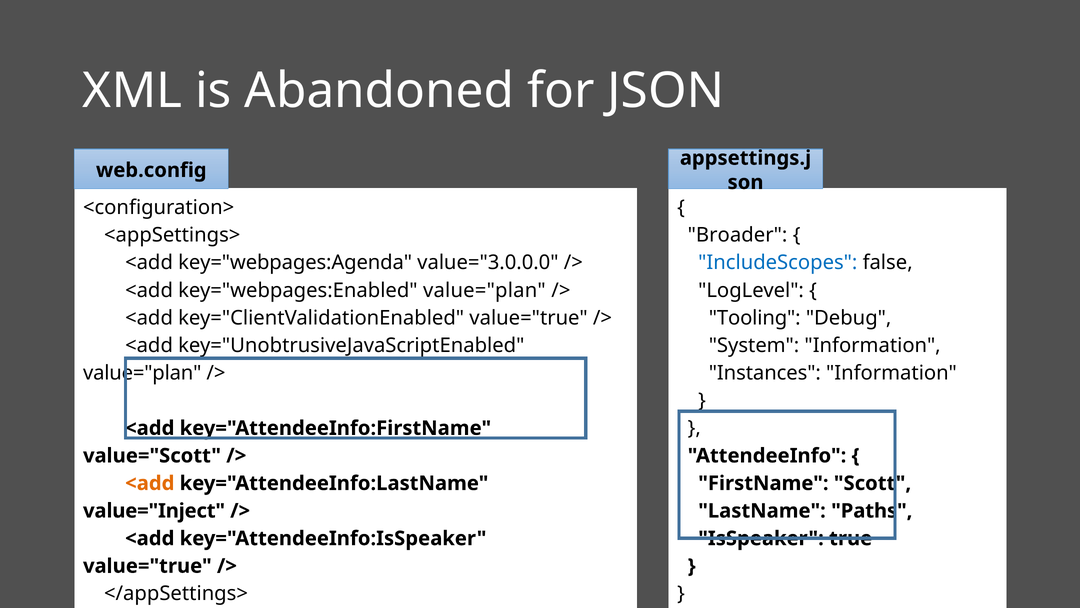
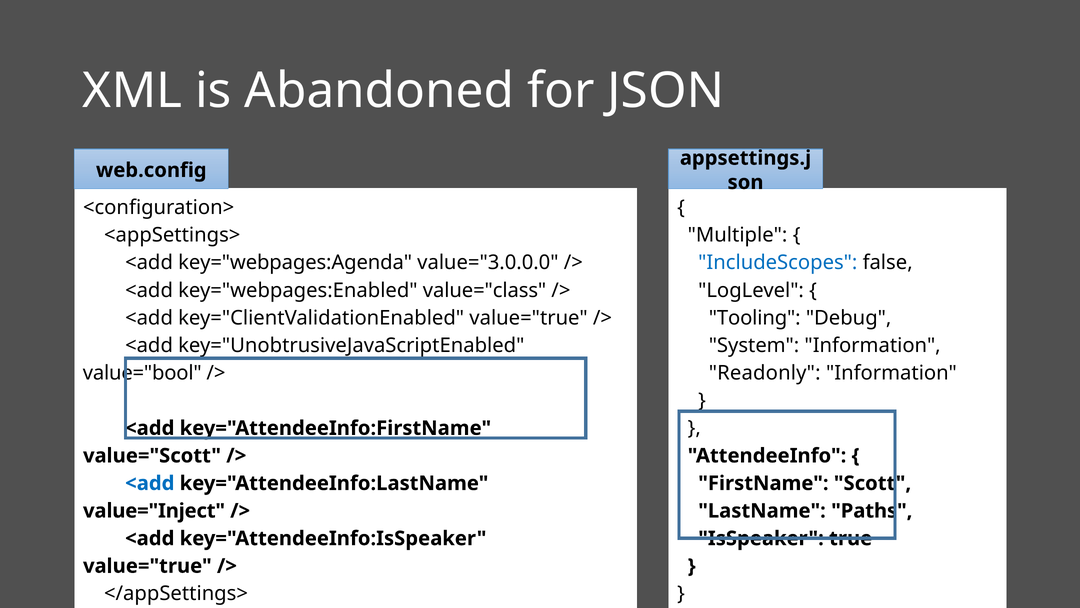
Broader: Broader -> Multiple (738, 235)
key="webpages:Enabled value="plan: value="plan -> value="class (485, 290)
value="plan: value="plan -> value="bool (142, 373)
Instances: Instances -> Readonly (765, 373)
<add colour: orange -> blue (150, 483)
